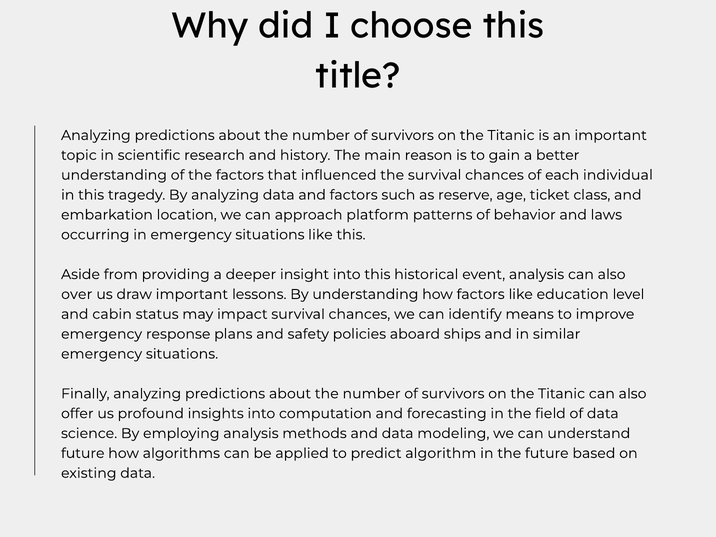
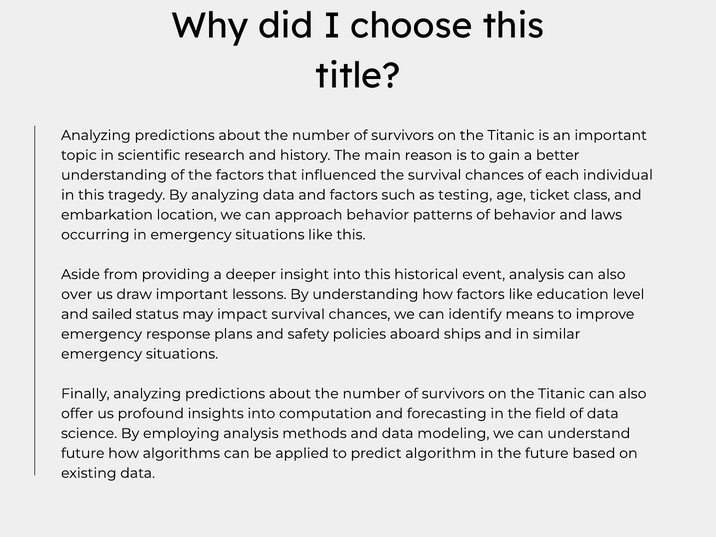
reserve: reserve -> testing (465, 195)
approach platform: platform -> behavior (378, 215)
cabin: cabin -> sailed (112, 314)
